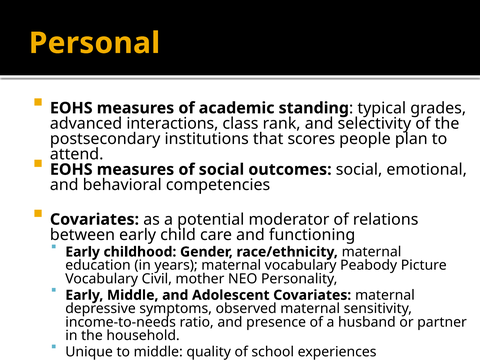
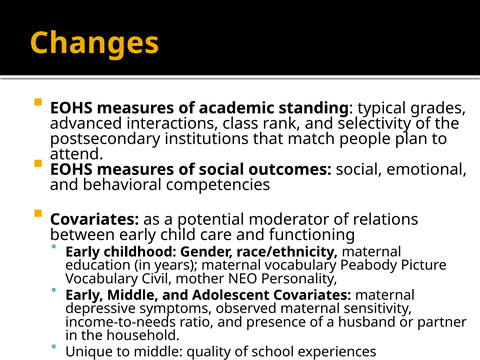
Personal: Personal -> Changes (94, 43)
scores: scores -> match (311, 139)
